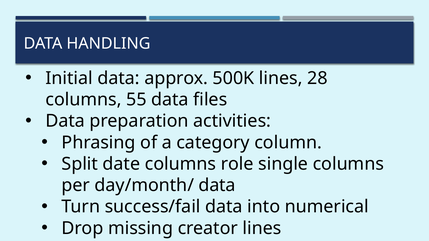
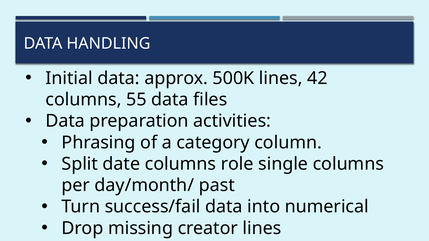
28: 28 -> 42 (317, 78)
day/month/ data: data -> past (217, 186)
